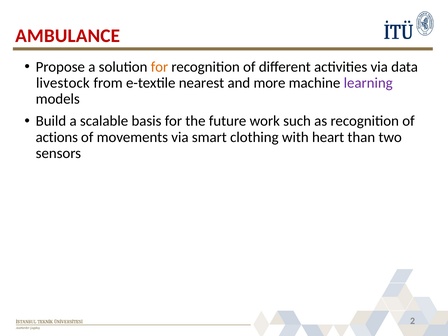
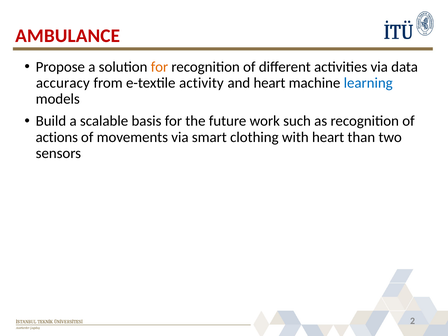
livestock: livestock -> accuracy (63, 83)
nearest: nearest -> activity (201, 83)
and more: more -> heart (269, 83)
learning colour: purple -> blue (368, 83)
